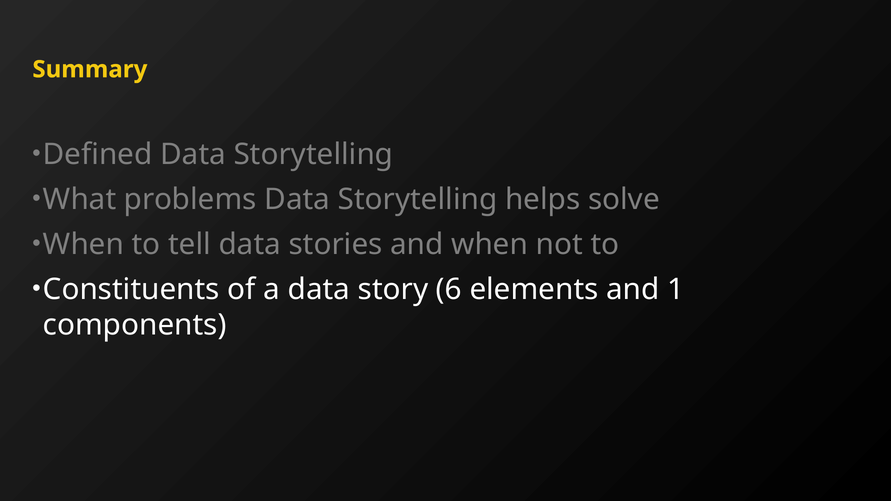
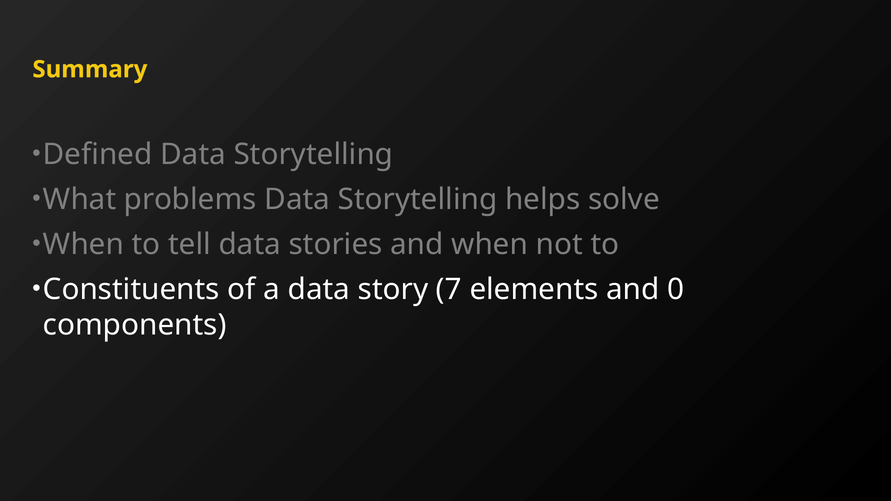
6: 6 -> 7 (449, 290)
1: 1 -> 0 (676, 290)
